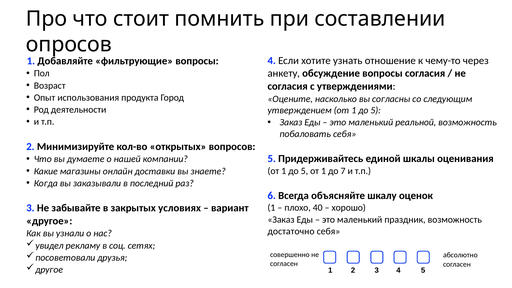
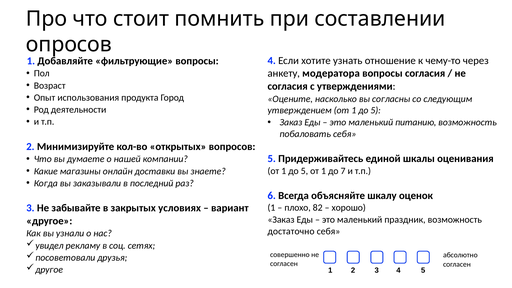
обсуждение: обсуждение -> модератора (331, 73)
реальной: реальной -> питанию (416, 122)
40: 40 -> 82 (318, 208)
